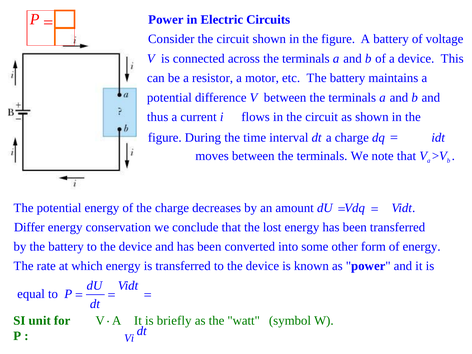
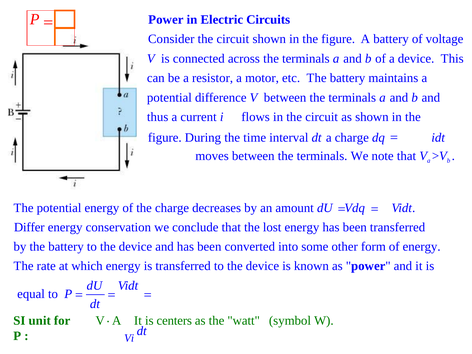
briefly: briefly -> centers (174, 320)
